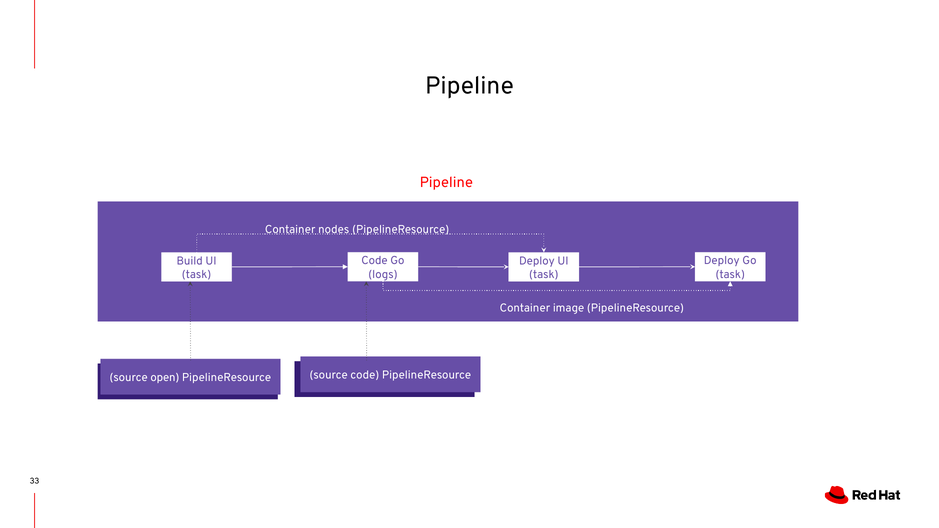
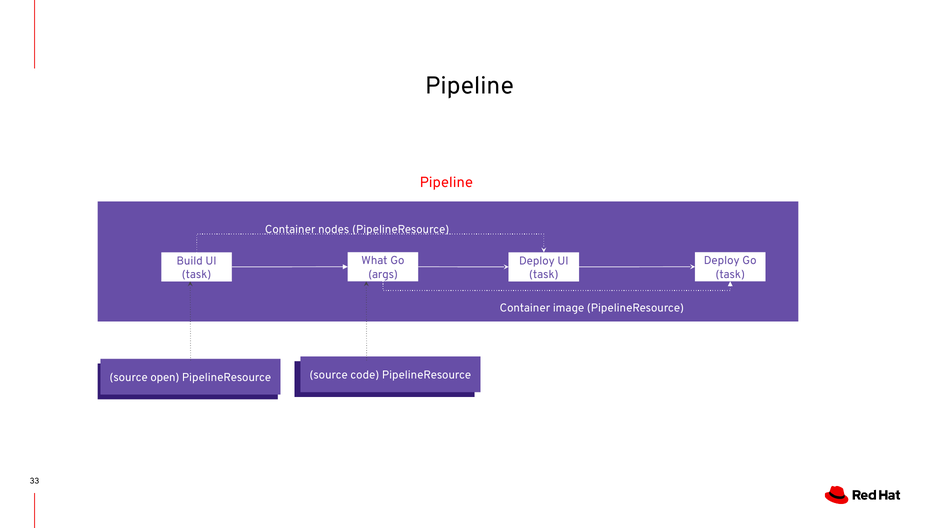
Code: Code -> What (374, 261)
logs: logs -> args (383, 275)
